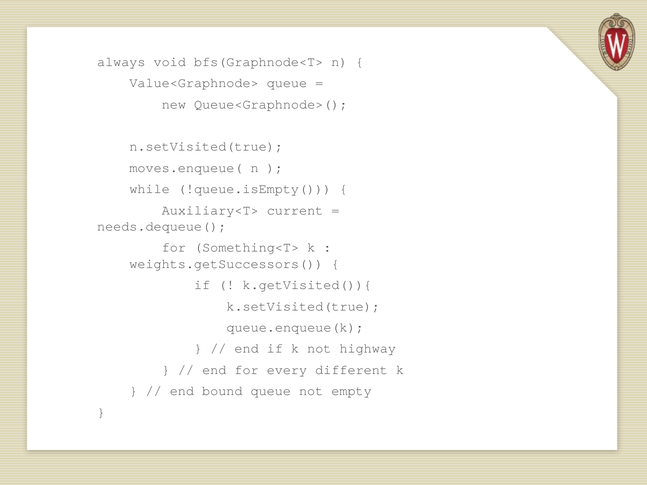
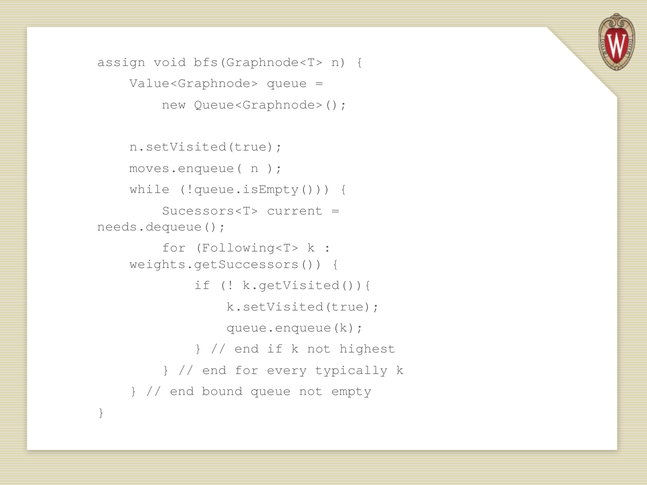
always: always -> assign (121, 62)
Auxiliary<T>: Auxiliary<T> -> Sucessors<T> (210, 210)
Something<T>: Something<T> -> Following<T> (247, 248)
highway: highway -> highest (368, 349)
different: different -> typically (352, 370)
